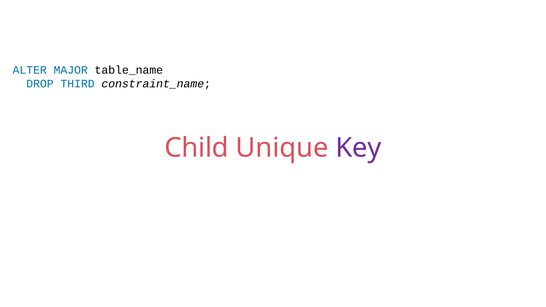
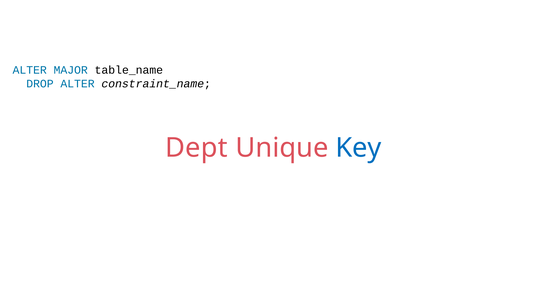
DROP THIRD: THIRD -> ALTER (78, 84)
Child: Child -> Dept (196, 148)
Key colour: purple -> blue (359, 148)
